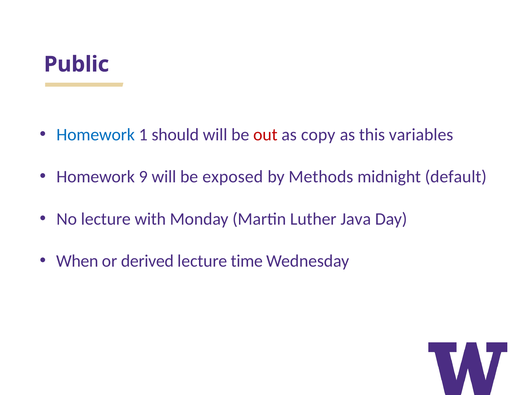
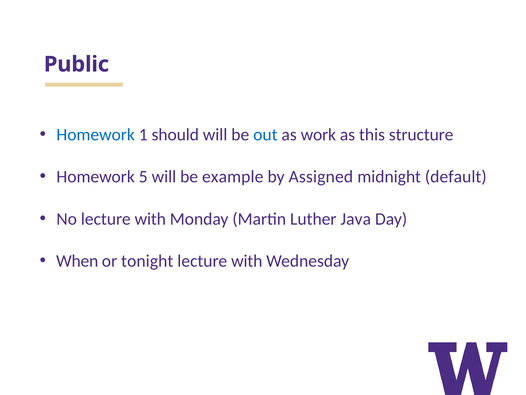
out colour: red -> blue (265, 134)
copy: copy -> work (318, 134)
variables: variables -> structure (421, 134)
9: 9 -> 5 (143, 177)
exposed: exposed -> example (233, 177)
Methods: Methods -> Assigned (321, 177)
derived: derived -> tonight (147, 261)
time: time -> with (247, 261)
